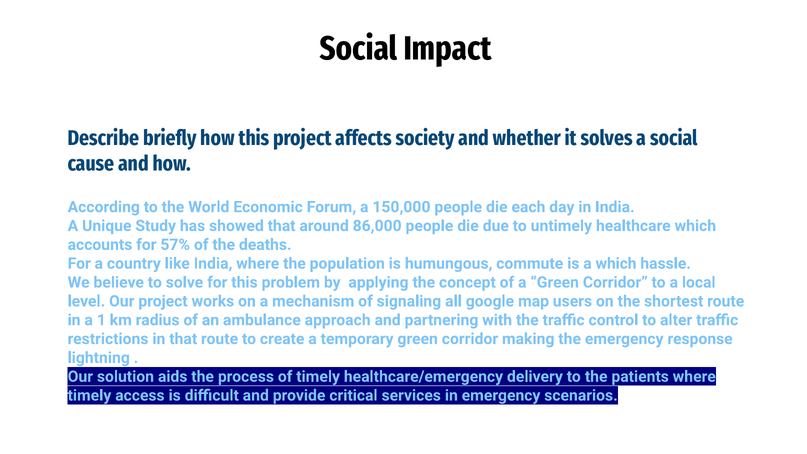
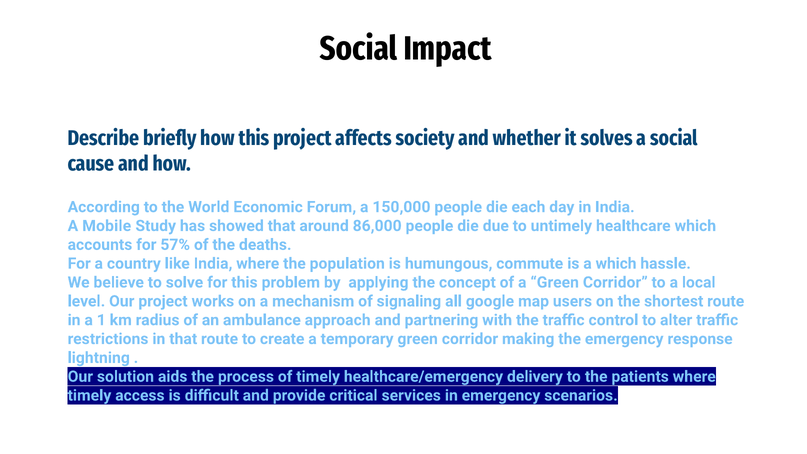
Unique: Unique -> Mobile (107, 226)
